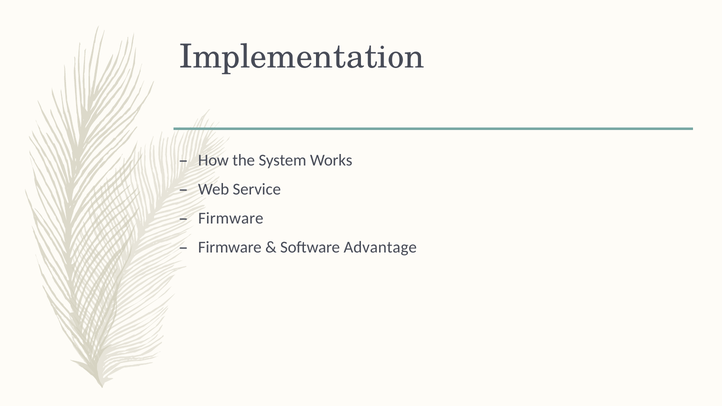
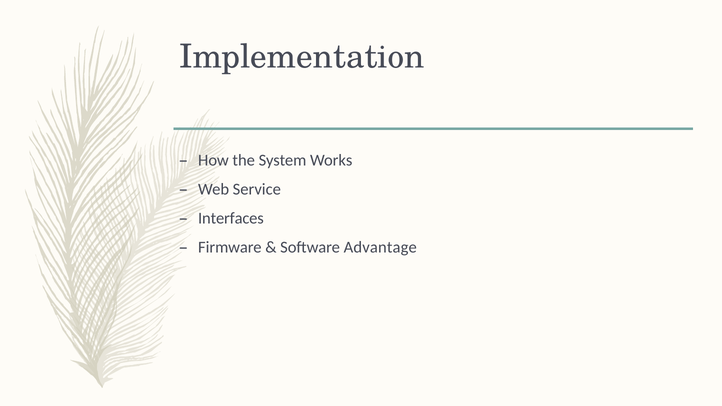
Firmware: Firmware -> Interfaces (231, 218)
